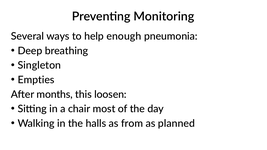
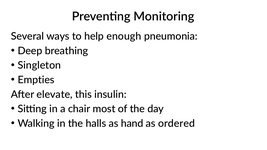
months: months -> elevate (55, 95)
loosen: loosen -> insulin (110, 95)
from: from -> hand (132, 124)
planned: planned -> ordered (176, 124)
